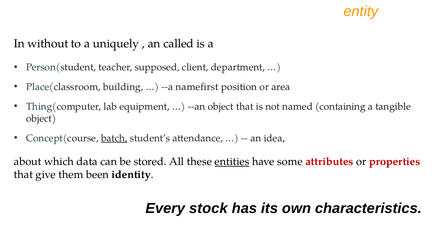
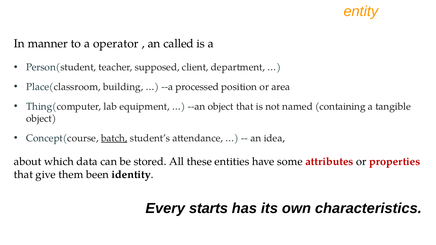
without: without -> manner (48, 43)
uniquely: uniquely -> operator (116, 43)
namefirst: namefirst -> processed (197, 87)
entities underline: present -> none (232, 162)
stock: stock -> starts (209, 208)
